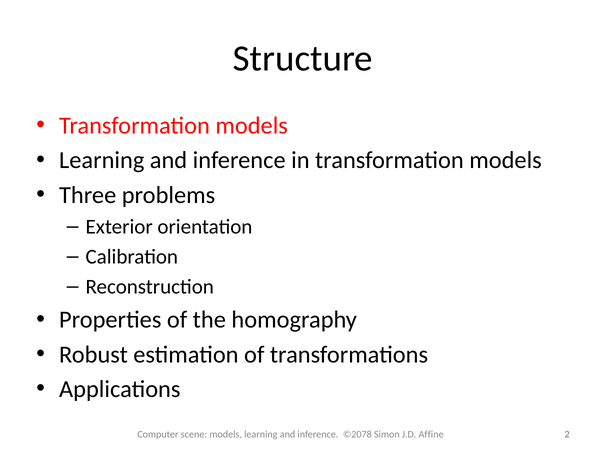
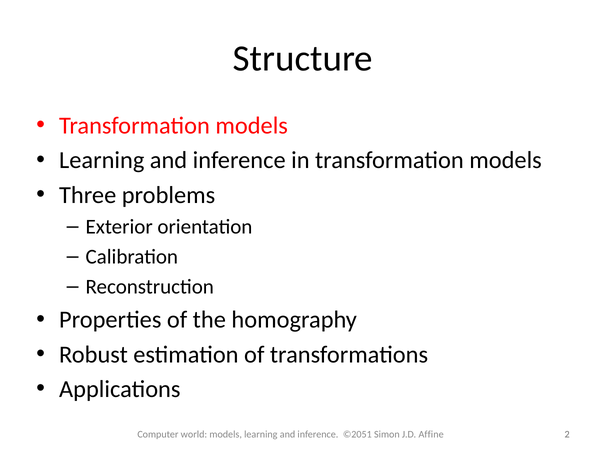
scene: scene -> world (194, 434)
©2078: ©2078 -> ©2051 (357, 434)
